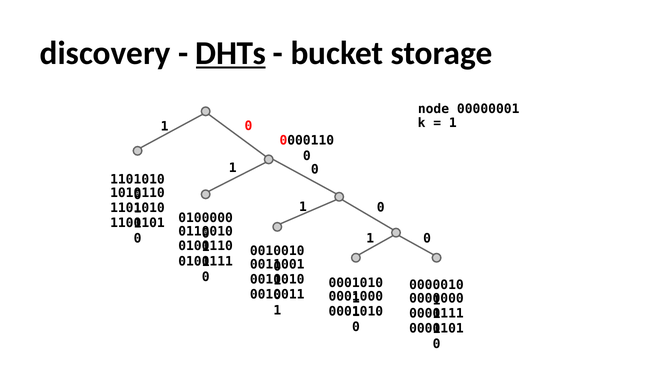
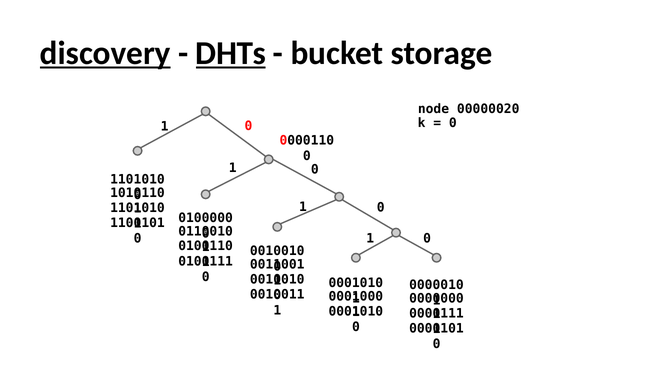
discovery underline: none -> present (105, 53)
00000001: 00000001 -> 00000020 (488, 109)
1: 1 -> 0 (453, 123)
